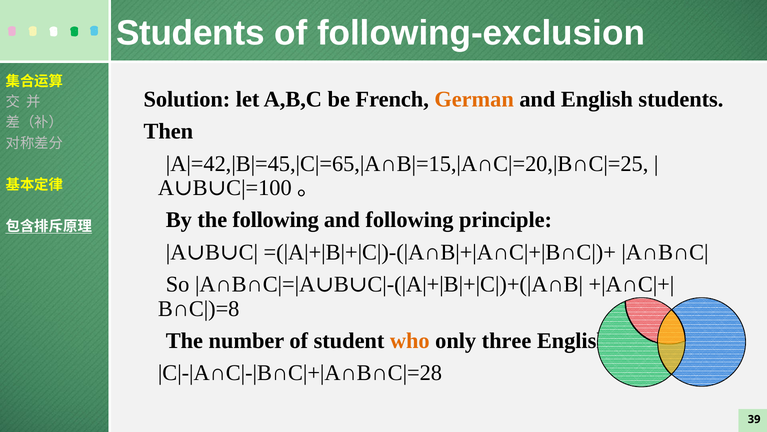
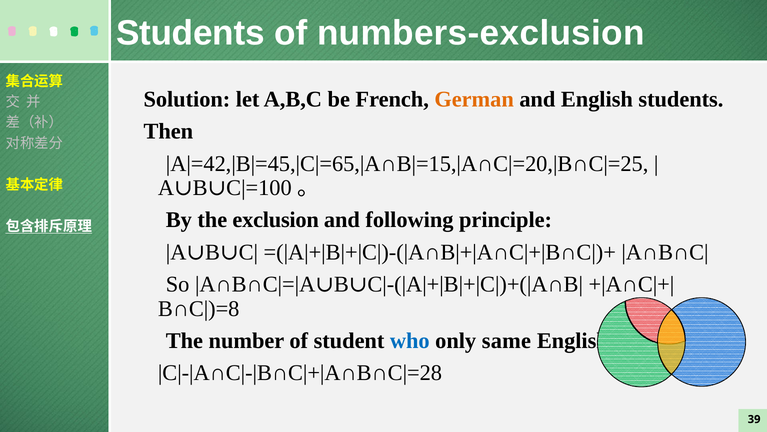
following-exclusion: following-exclusion -> numbers-exclusion (481, 33)
the following: following -> exclusion (276, 220)
who colour: orange -> blue (410, 340)
three: three -> same (506, 340)
